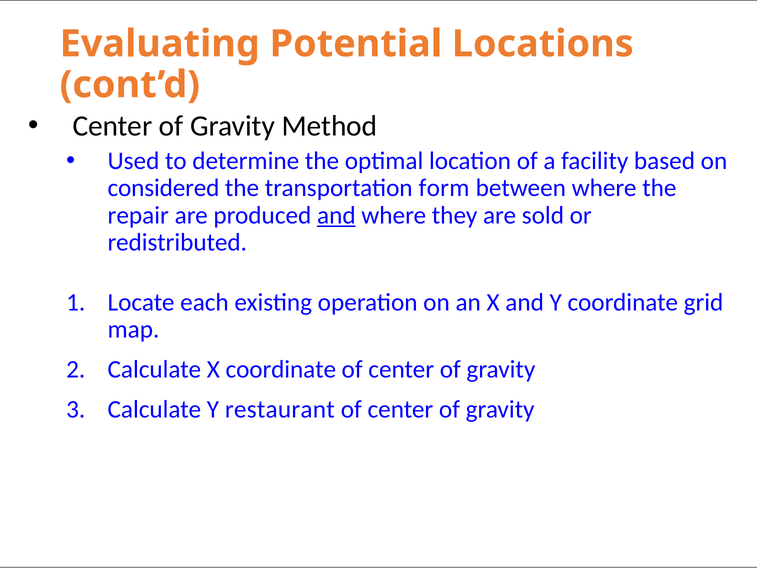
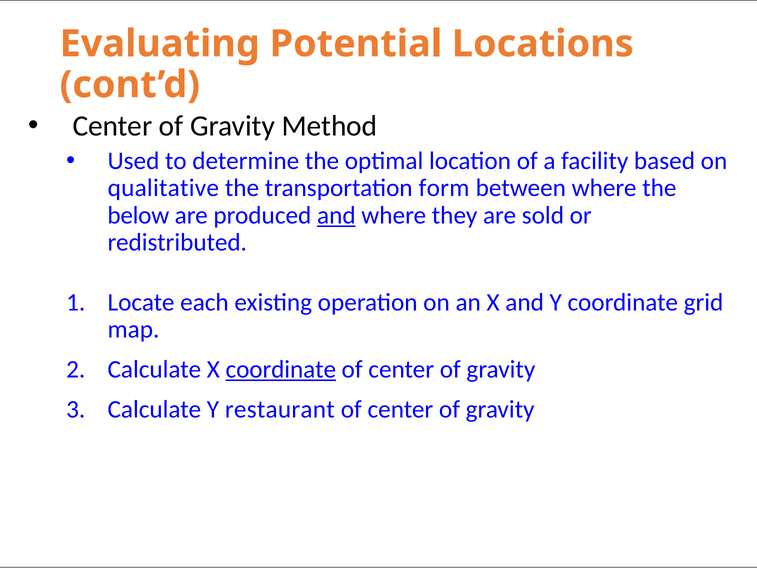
considered: considered -> qualitative (163, 188)
repair: repair -> below (138, 215)
coordinate underline: none -> present (281, 369)
